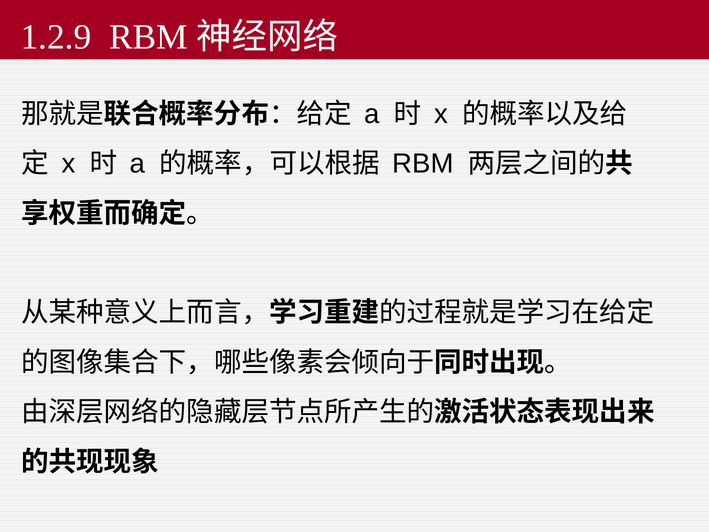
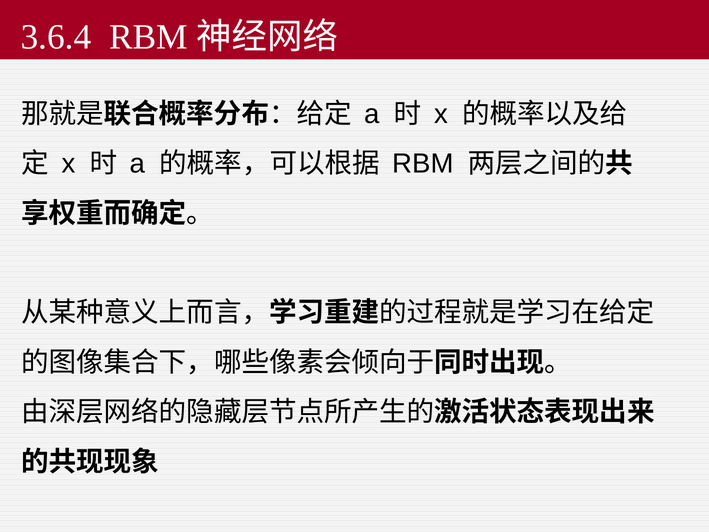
1.2.9: 1.2.9 -> 3.6.4 (56, 37)
